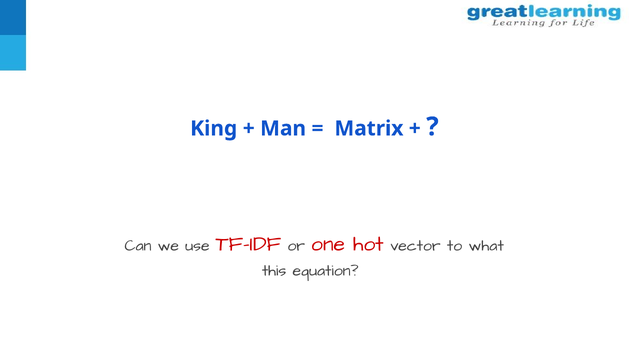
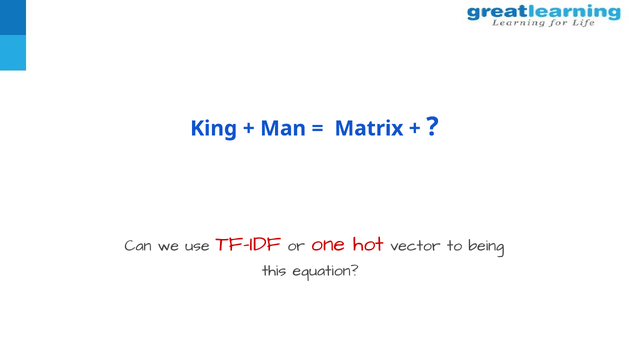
what: what -> being (486, 245)
